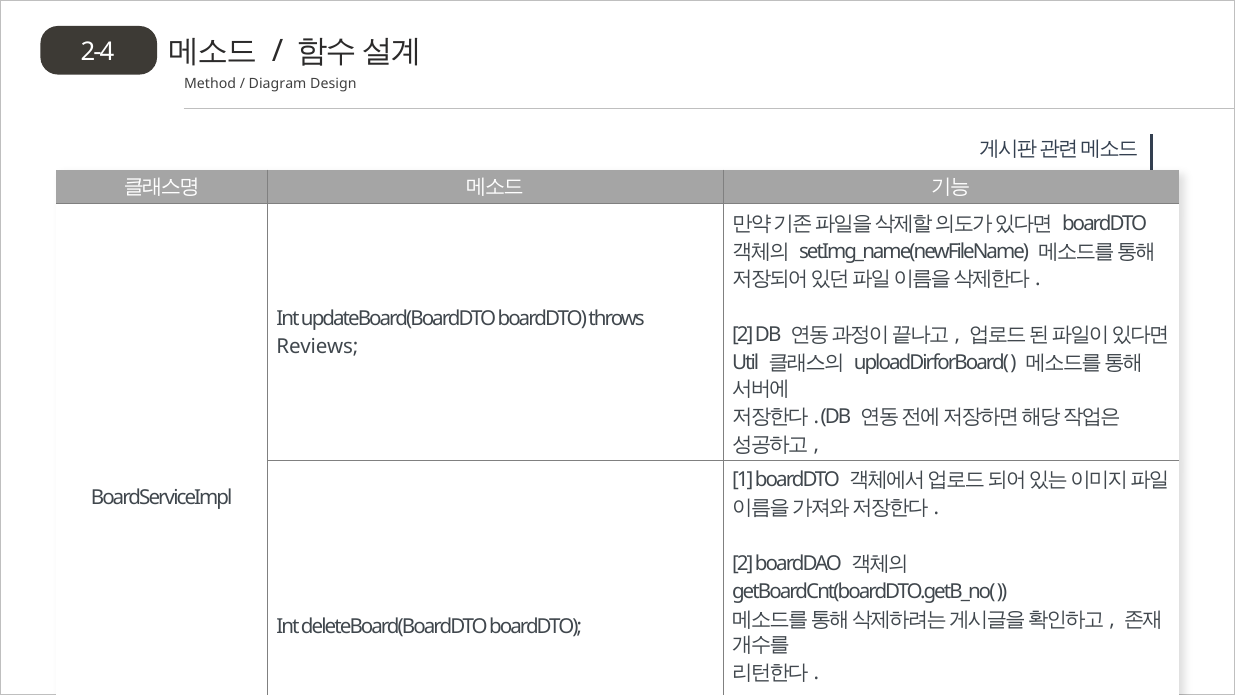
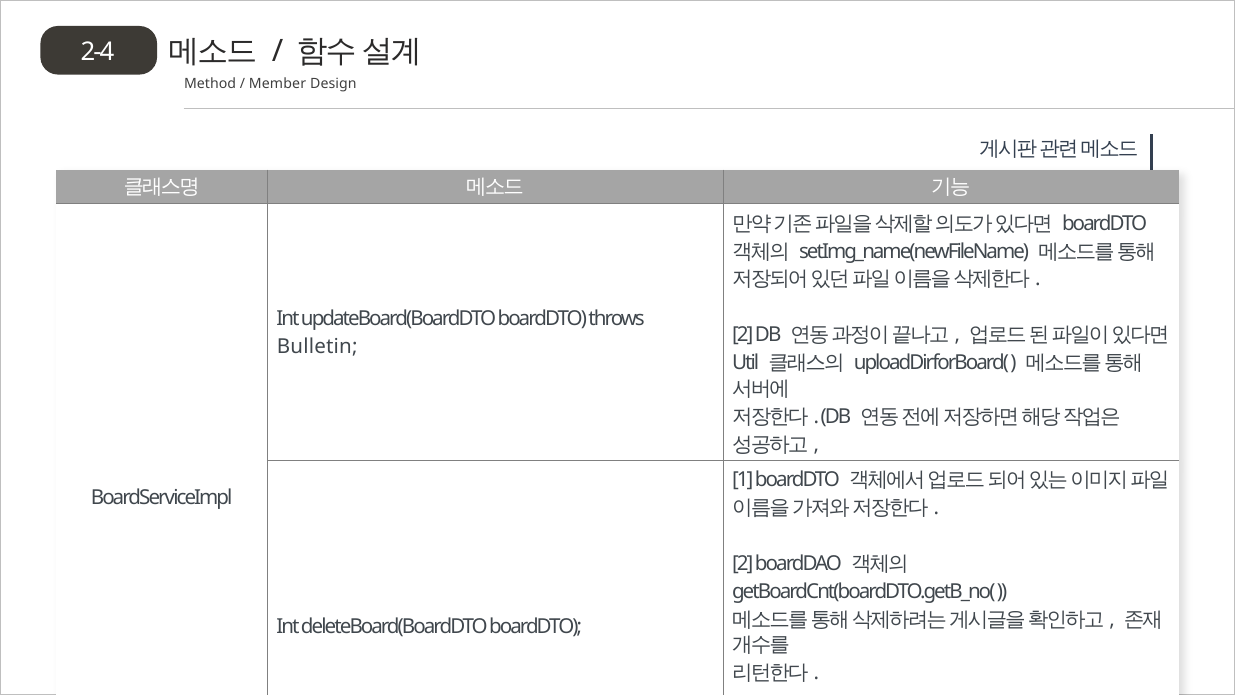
Diagram: Diagram -> Member (278, 84)
Reviews: Reviews -> Bulletin (317, 347)
